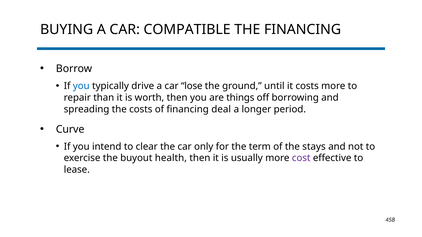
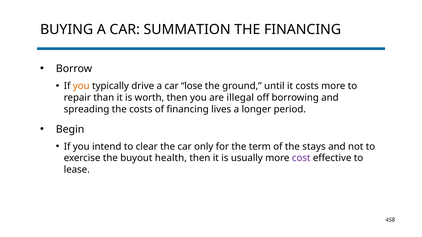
COMPATIBLE: COMPATIBLE -> SUMMATION (187, 29)
you colour: blue -> orange (81, 86)
things: things -> illegal (240, 98)
deal: deal -> lives (221, 109)
Curve: Curve -> Begin (70, 129)
